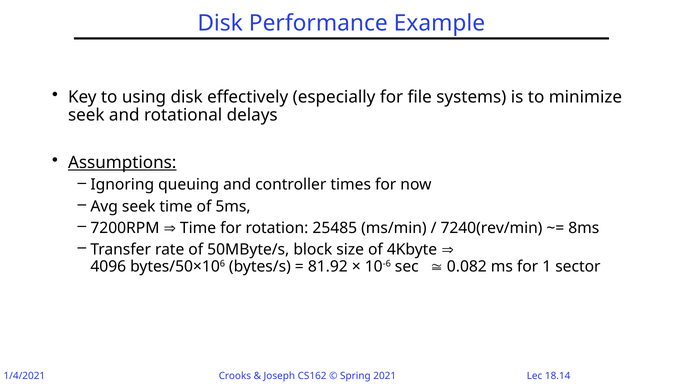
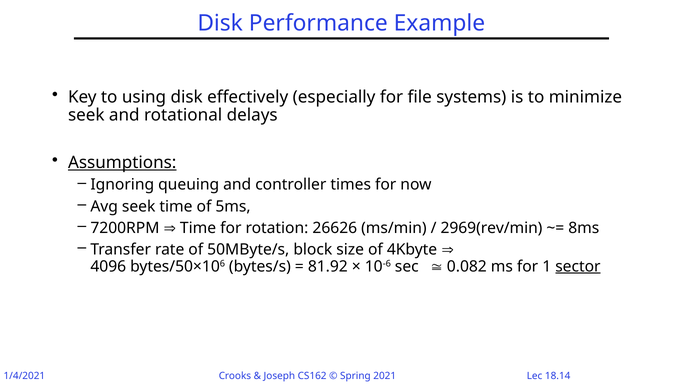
25485: 25485 -> 26626 (335, 228)
7240(rev/min: 7240(rev/min -> 2969(rev/min (492, 228)
sector underline: none -> present (578, 266)
